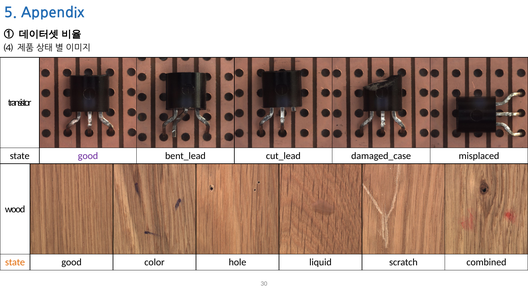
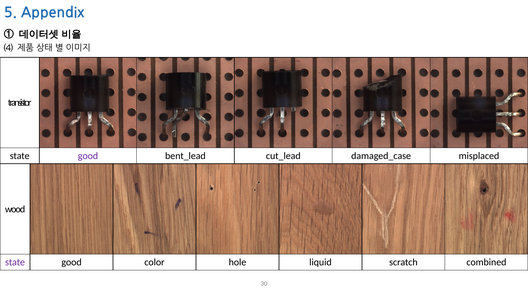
state colour: orange -> purple (15, 262)
